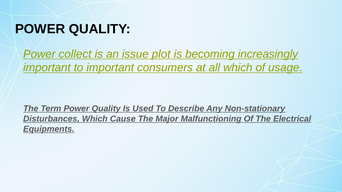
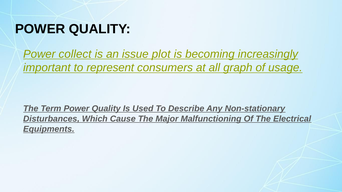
to important: important -> represent (110, 68)
all which: which -> graph (238, 68)
